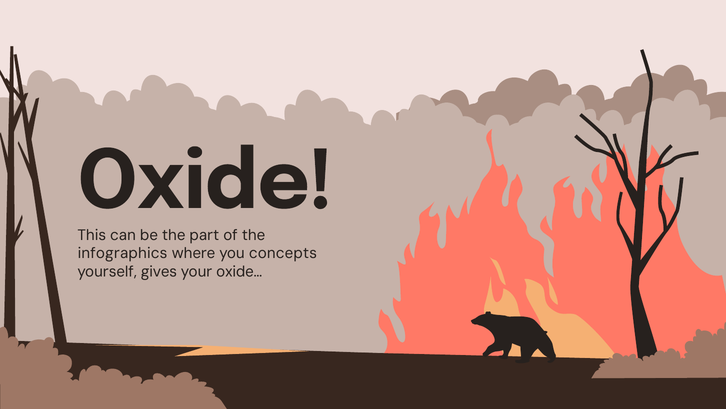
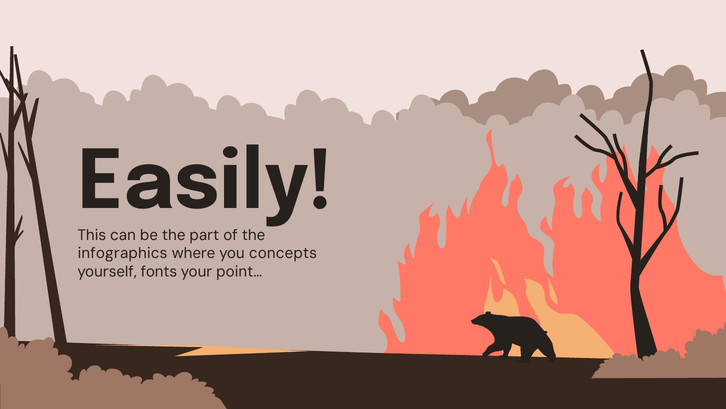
Oxide: Oxide -> Easily (205, 181)
gives: gives -> fonts (159, 271)
oxide…: oxide… -> point… (239, 271)
